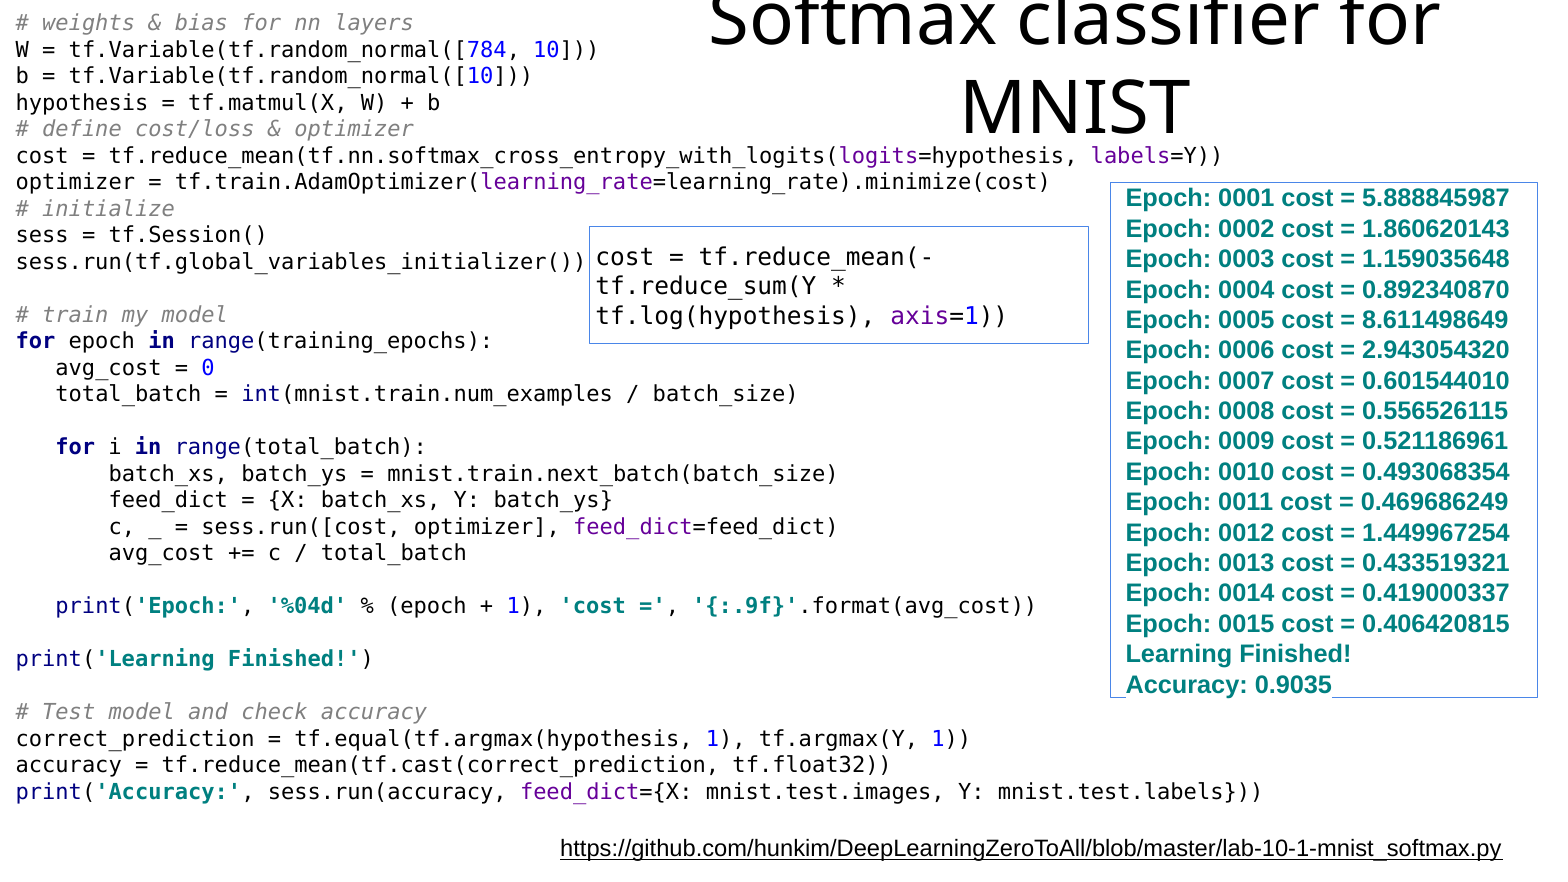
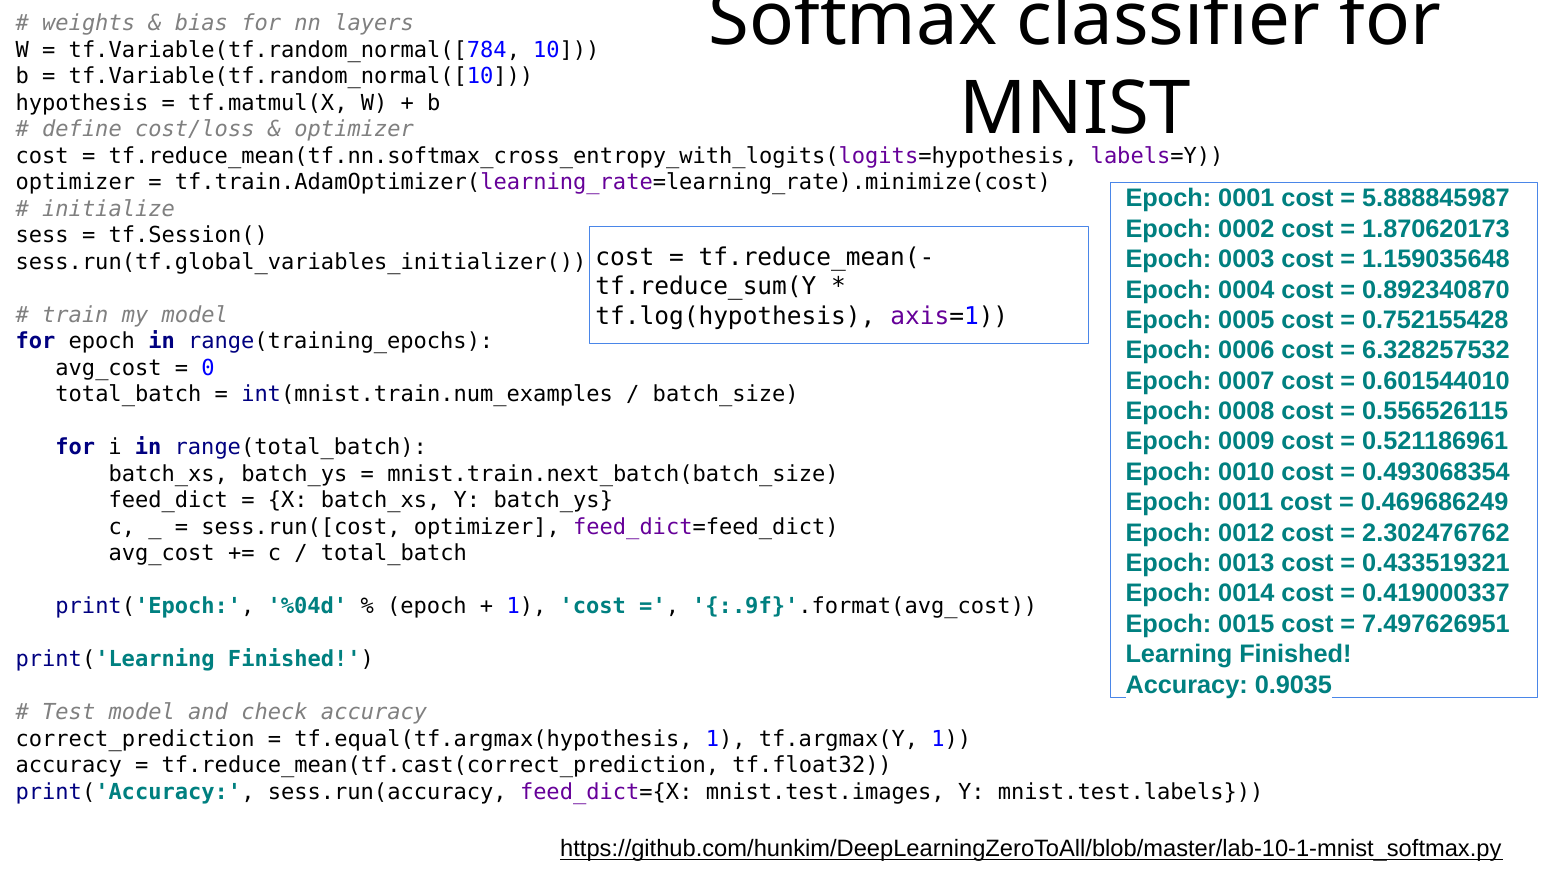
1.860620143: 1.860620143 -> 1.870620173 (1436, 229)
8.611498649: 8.611498649 -> 0.752155428 (1435, 320)
2.943054320: 2.943054320 -> 6.328257532 (1436, 350)
1.449967254: 1.449967254 -> 2.302476762 (1436, 533)
0.406420815: 0.406420815 -> 7.497626951 (1436, 624)
